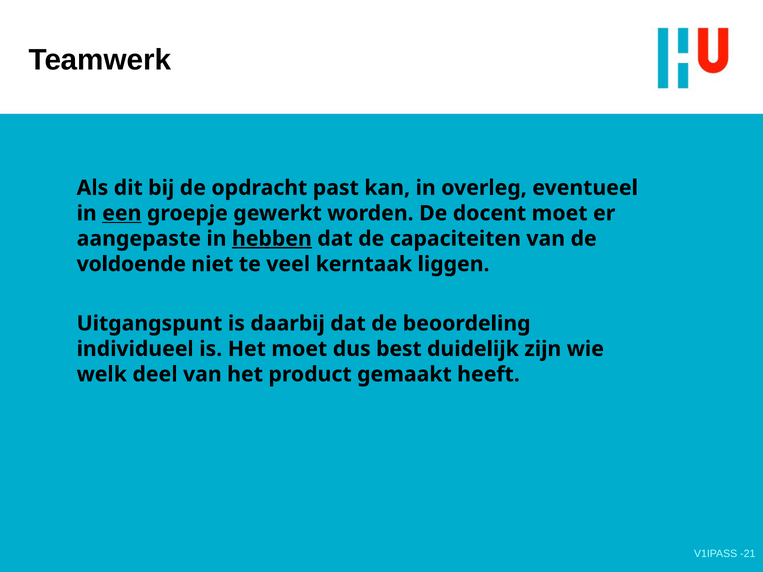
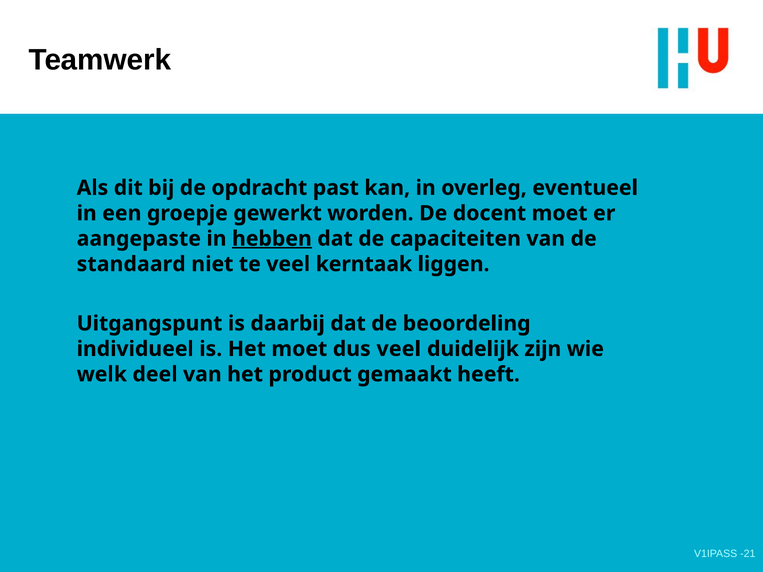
een underline: present -> none (122, 213)
voldoende: voldoende -> standaard (131, 264)
dus best: best -> veel (399, 349)
